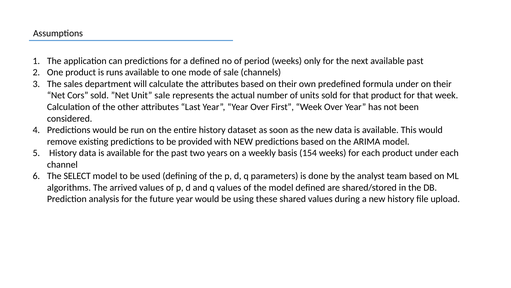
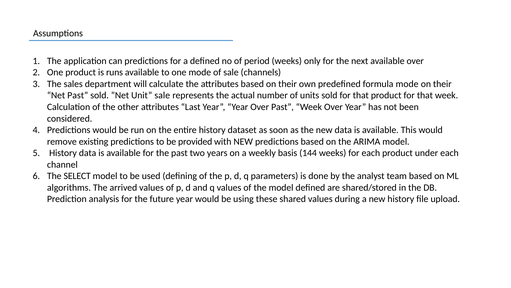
available past: past -> over (415, 61)
formula under: under -> mode (407, 84)
Net Cors: Cors -> Past (78, 95)
Over First: First -> Past (282, 107)
154: 154 -> 144 (308, 153)
